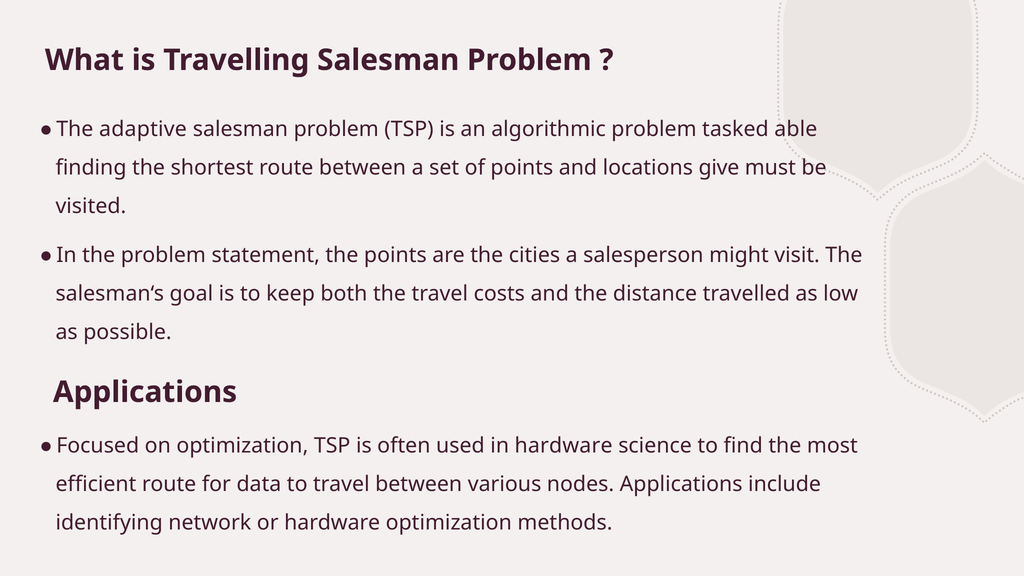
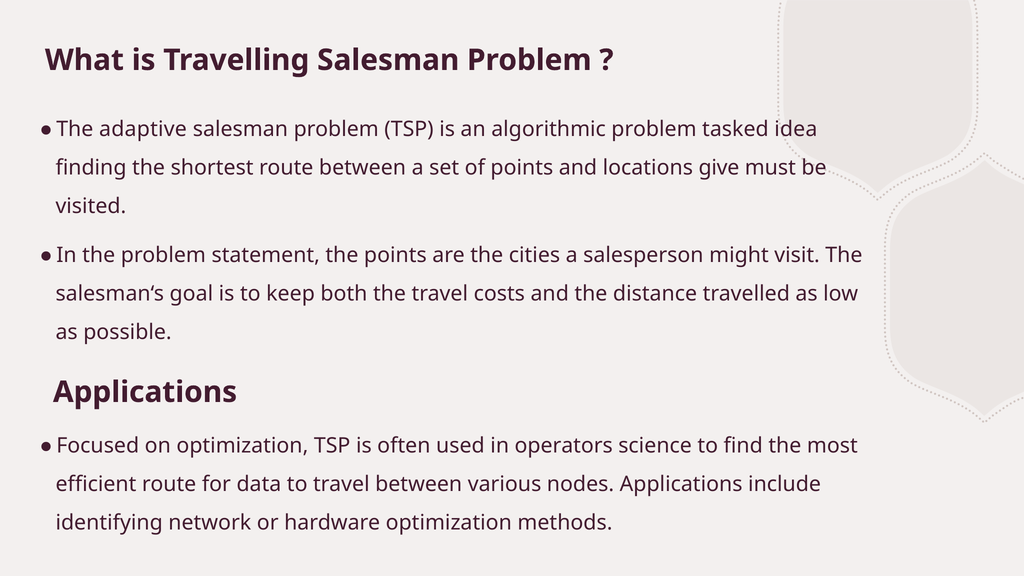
able: able -> idea (796, 129)
in hardware: hardware -> operators (564, 446)
